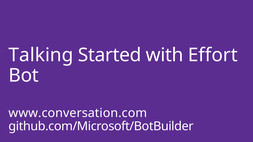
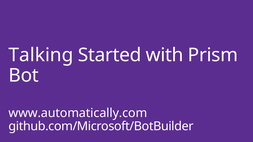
Effort: Effort -> Prism (213, 55)
www.conversation.com: www.conversation.com -> www.automatically.com (78, 113)
